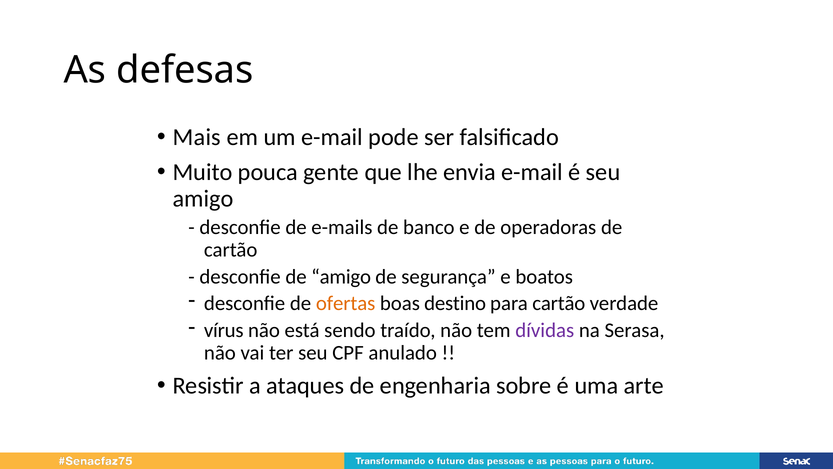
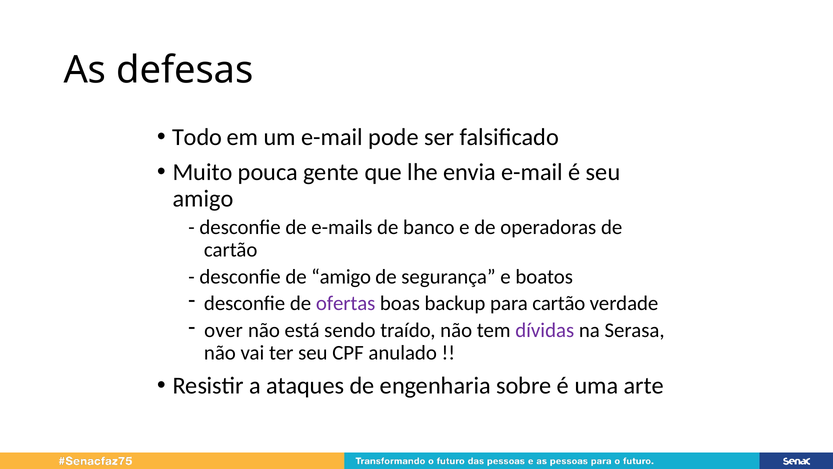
Mais: Mais -> Todo (197, 137)
ofertas colour: orange -> purple (346, 303)
destino: destino -> backup (455, 303)
vírus: vírus -> over (224, 330)
